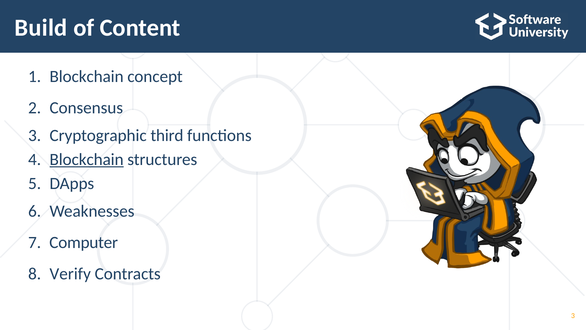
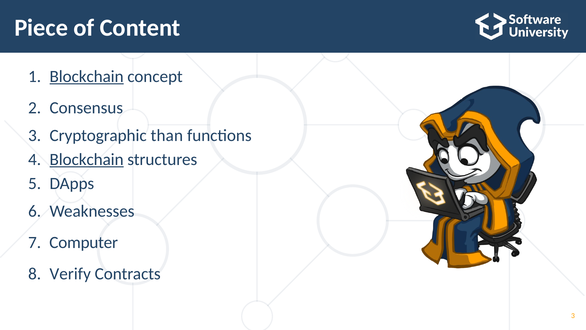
Build: Build -> Piece (41, 28)
Blockchain underline: none -> present (87, 76)
third: third -> than (167, 135)
